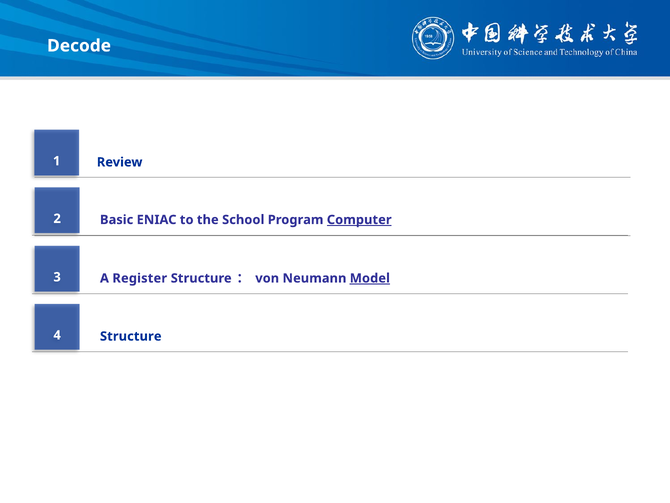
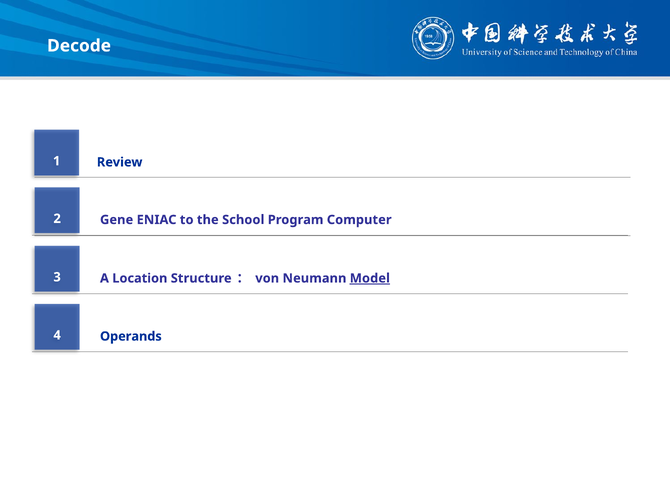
Basic: Basic -> Gene (117, 220)
Computer underline: present -> none (359, 220)
Register: Register -> Location (140, 278)
4 Structure: Structure -> Operands (131, 336)
